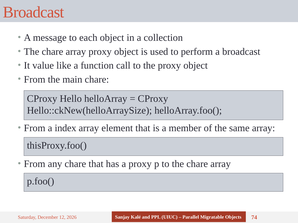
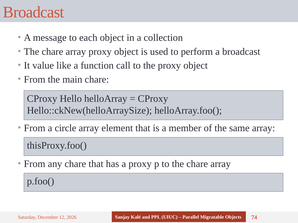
index: index -> circle (65, 128)
